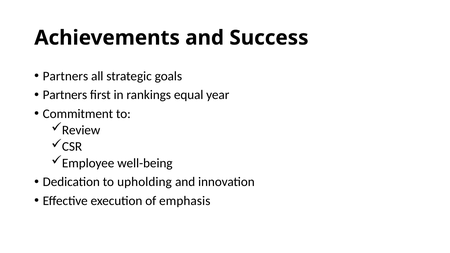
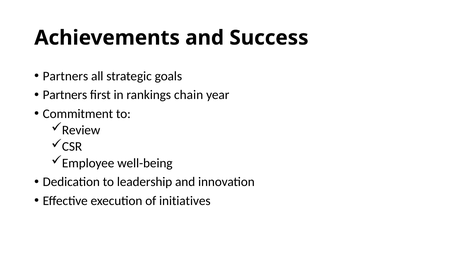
equal: equal -> chain (189, 95)
upholding: upholding -> leadership (145, 182)
emphasis: emphasis -> initiatives (185, 201)
